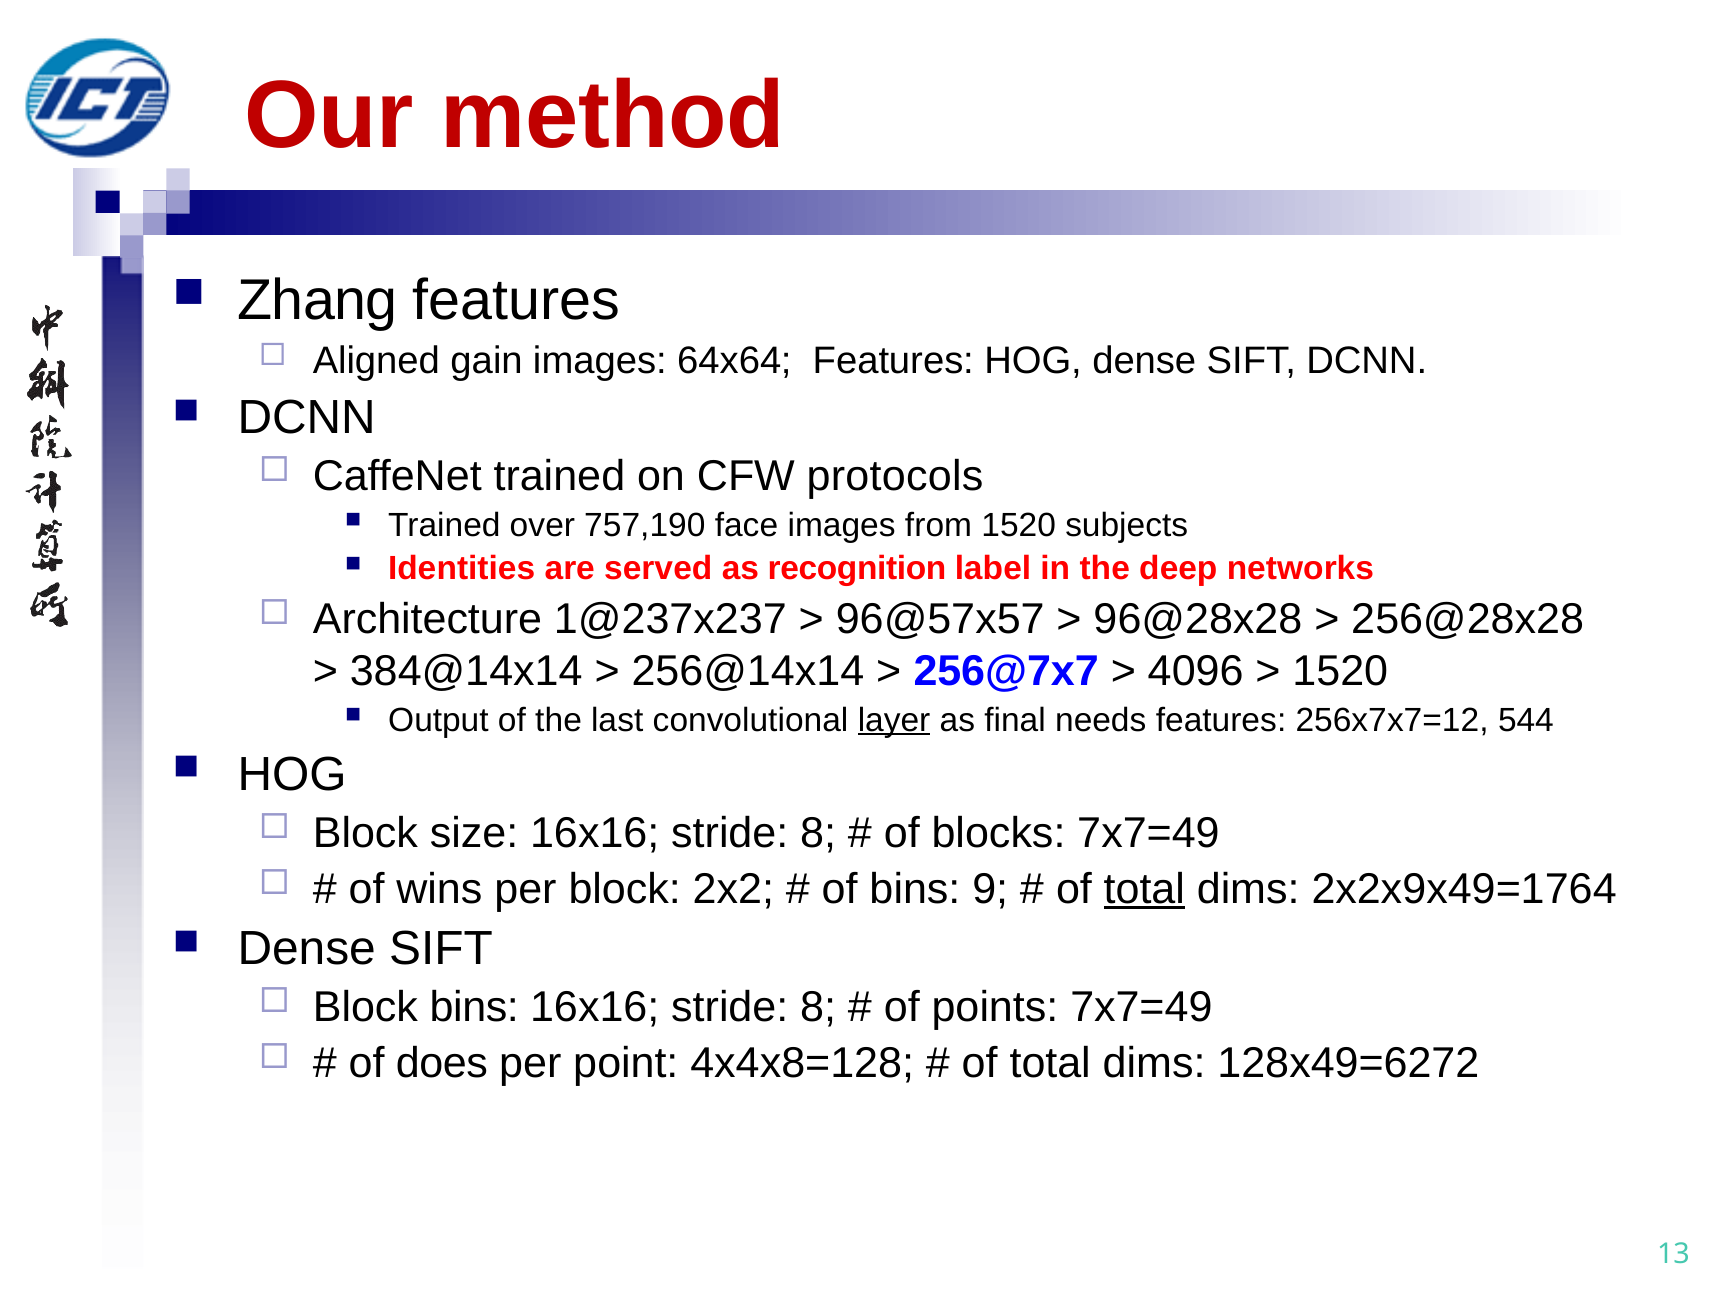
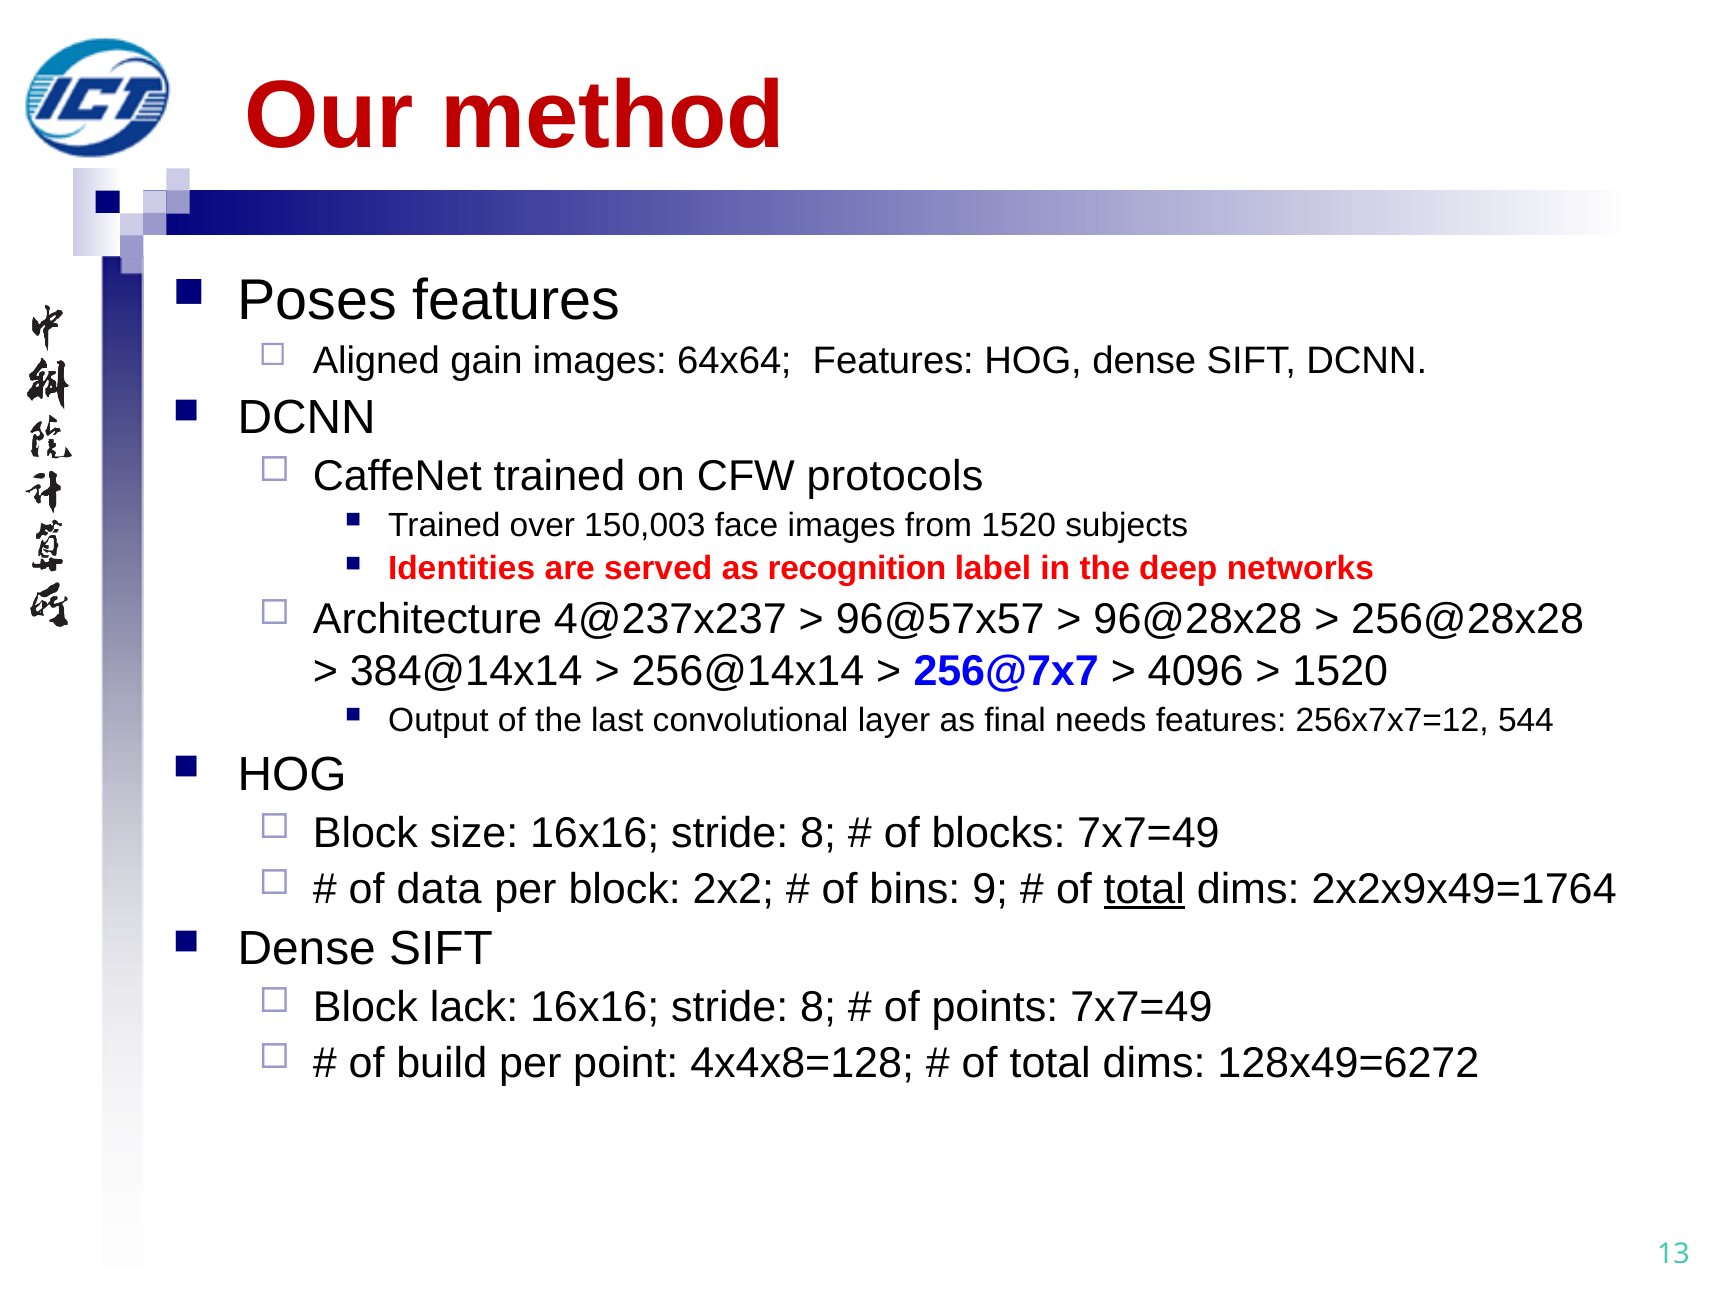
Zhang: Zhang -> Poses (317, 301)
757,190: 757,190 -> 150,003 (645, 525)
1@237x237: 1@237x237 -> 4@237x237 (670, 619)
layer underline: present -> none (894, 720)
wins: wins -> data (439, 889)
Block bins: bins -> lack (474, 1007)
does: does -> build (442, 1063)
